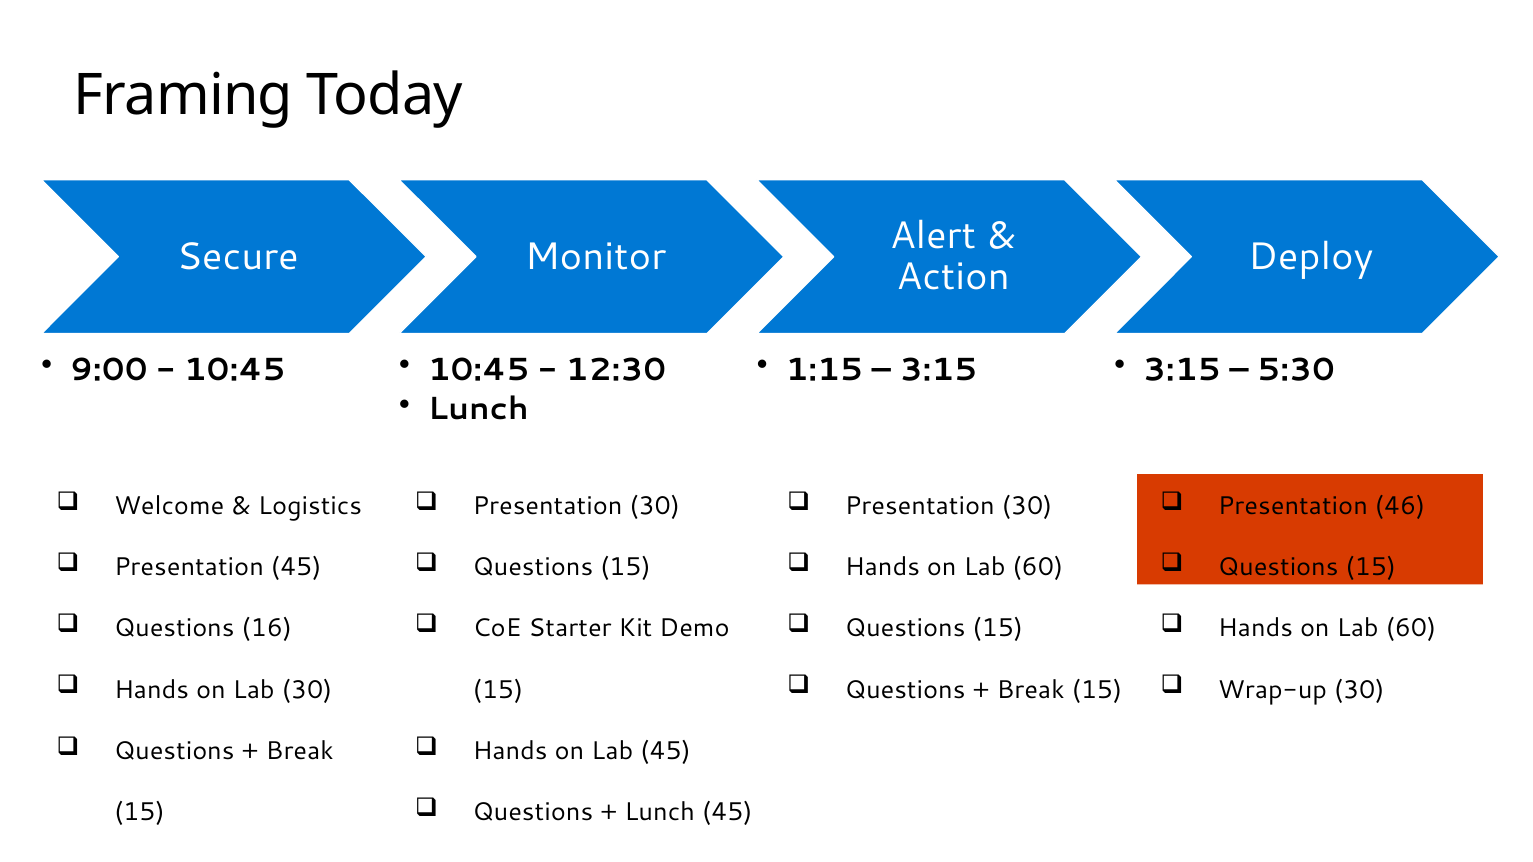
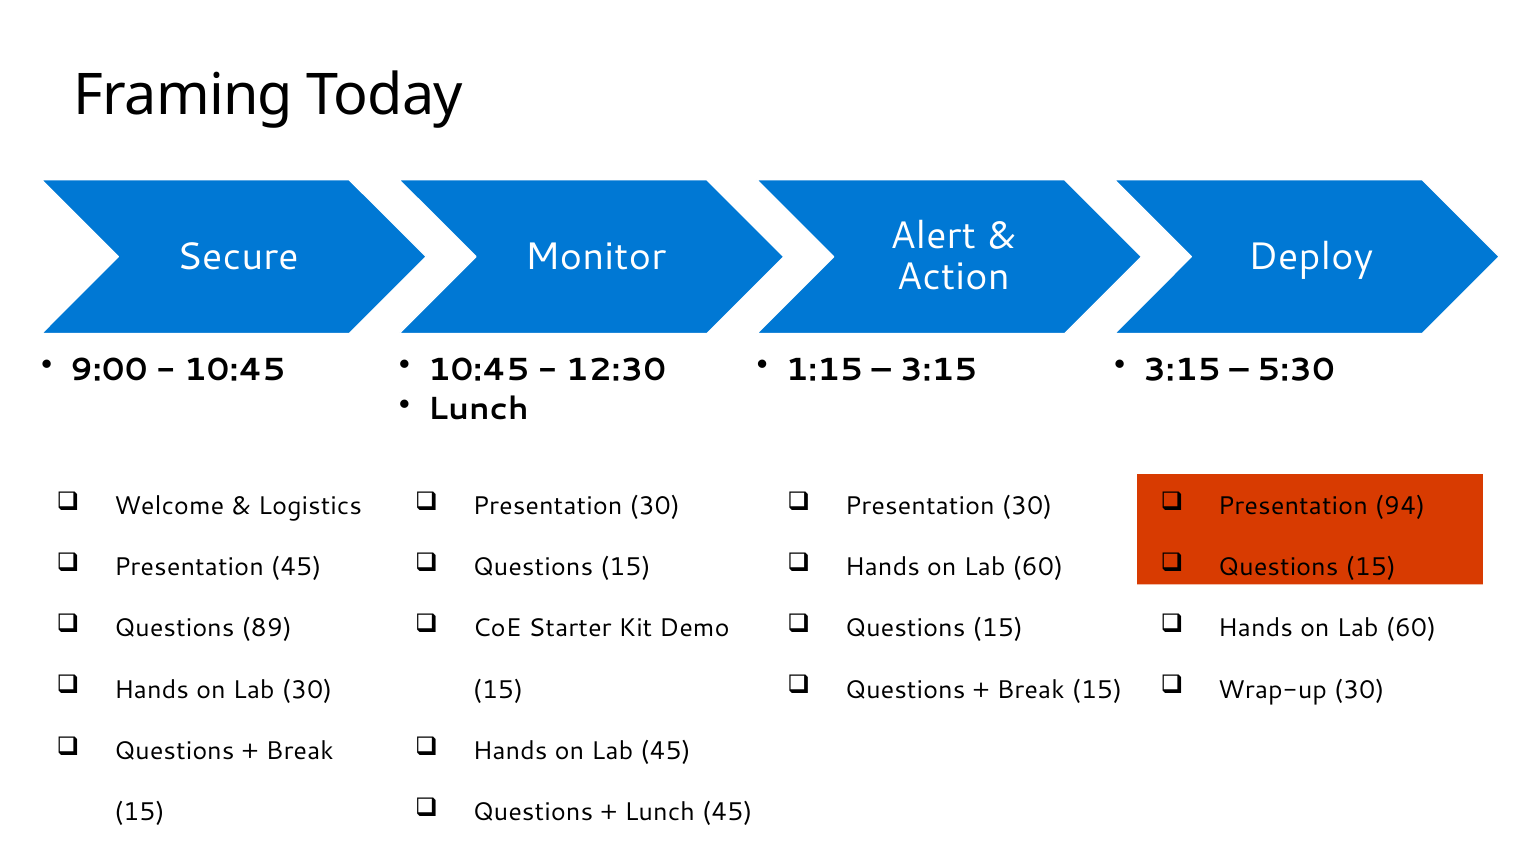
46: 46 -> 94 (1400, 506)
16: 16 -> 89 (267, 629)
